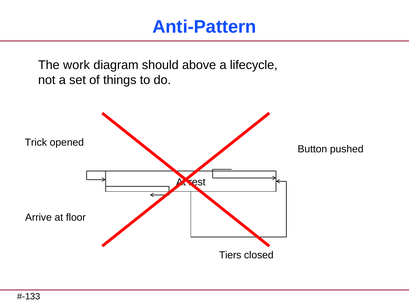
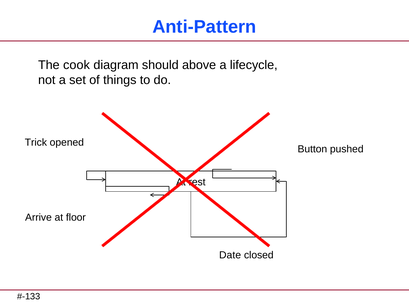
work: work -> cook (77, 65)
Tiers: Tiers -> Date (230, 255)
